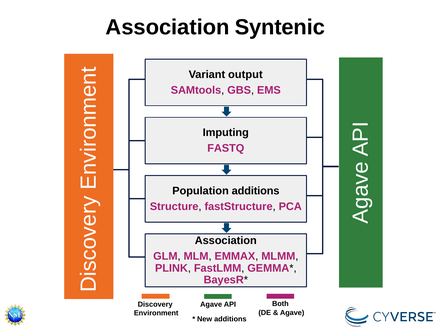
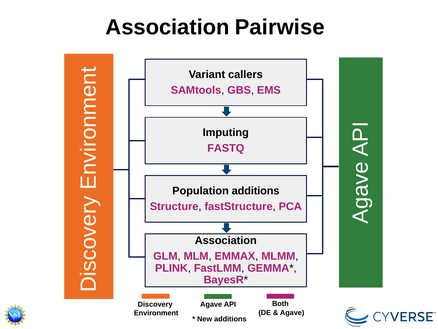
Syntenic: Syntenic -> Pairwise (280, 27)
output: output -> callers (245, 74)
